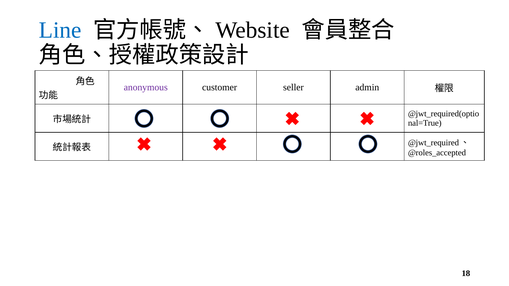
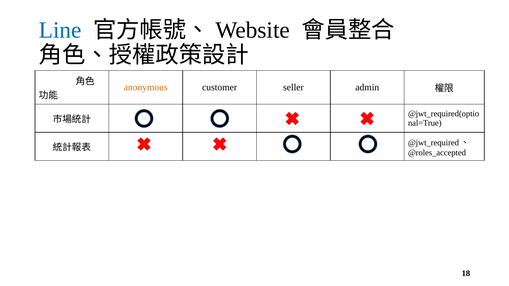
anonymous colour: purple -> orange (146, 88)
